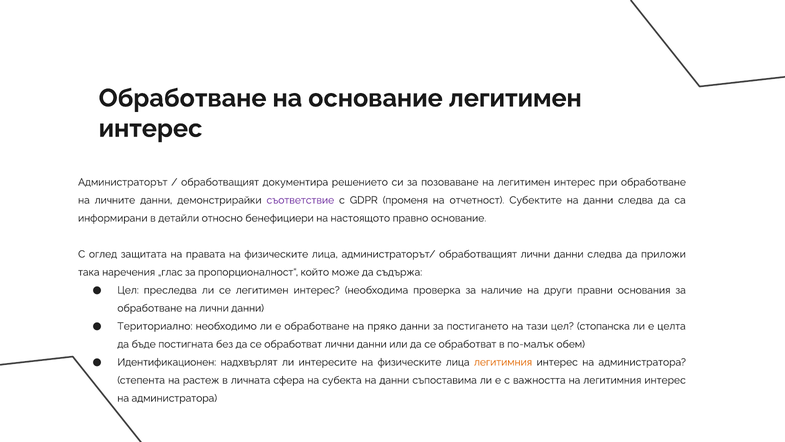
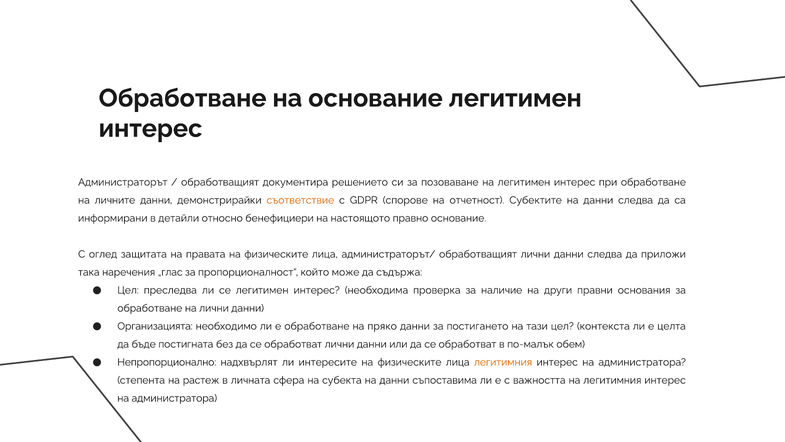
съответствие colour: purple -> orange (300, 200)
променя: променя -> спорове (405, 200)
Териториално: Териториално -> Организацията (155, 326)
стопанска: стопанска -> контекста (603, 326)
Идентификационен: Идентификационен -> Непропорционално (167, 362)
